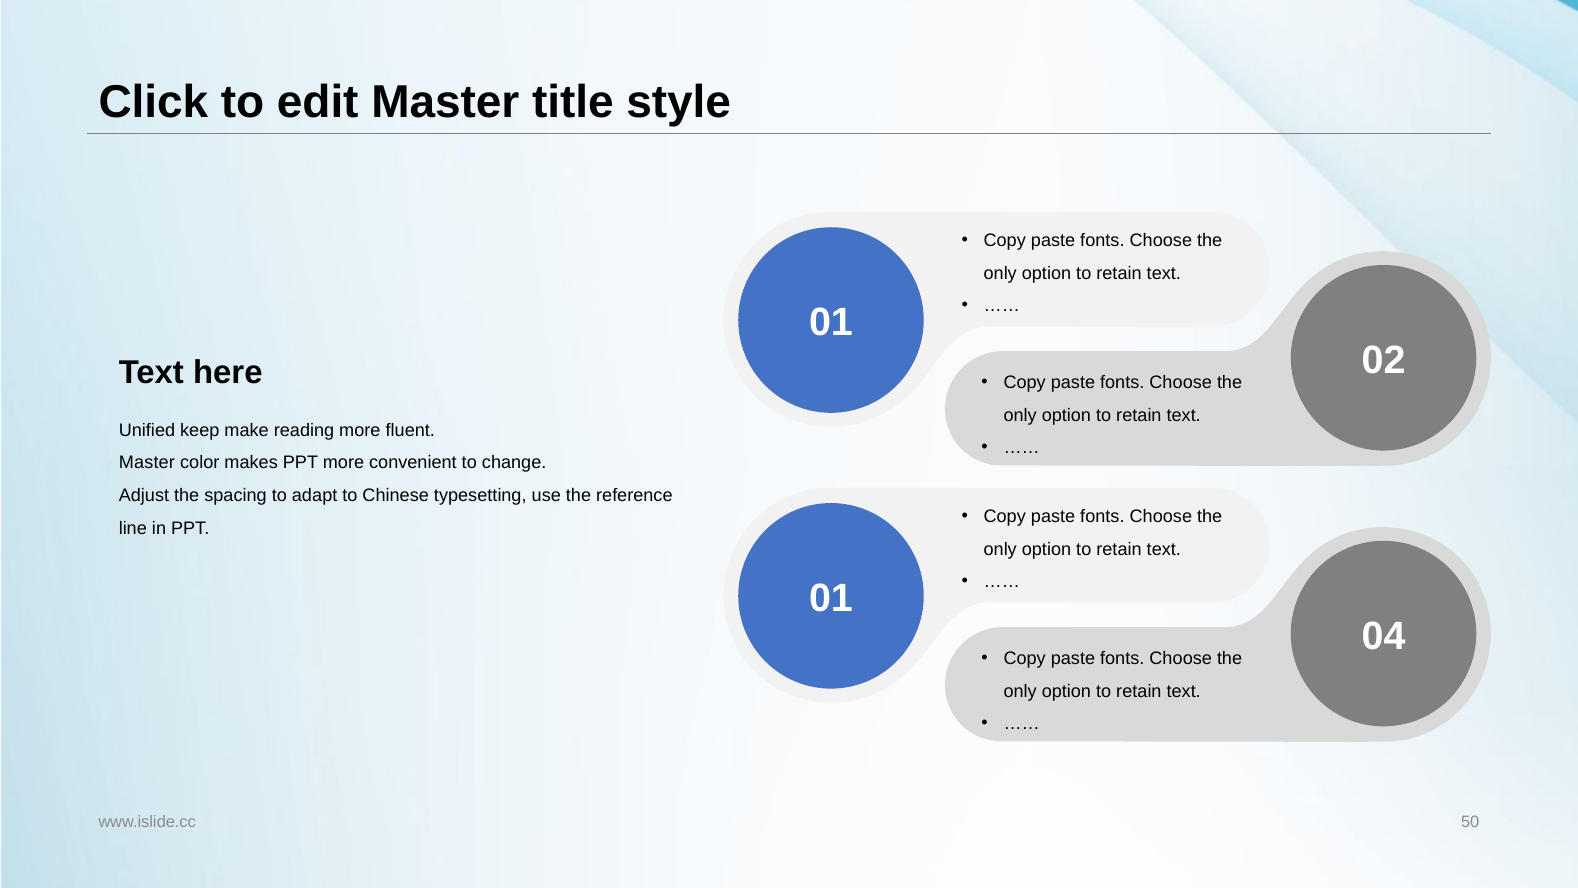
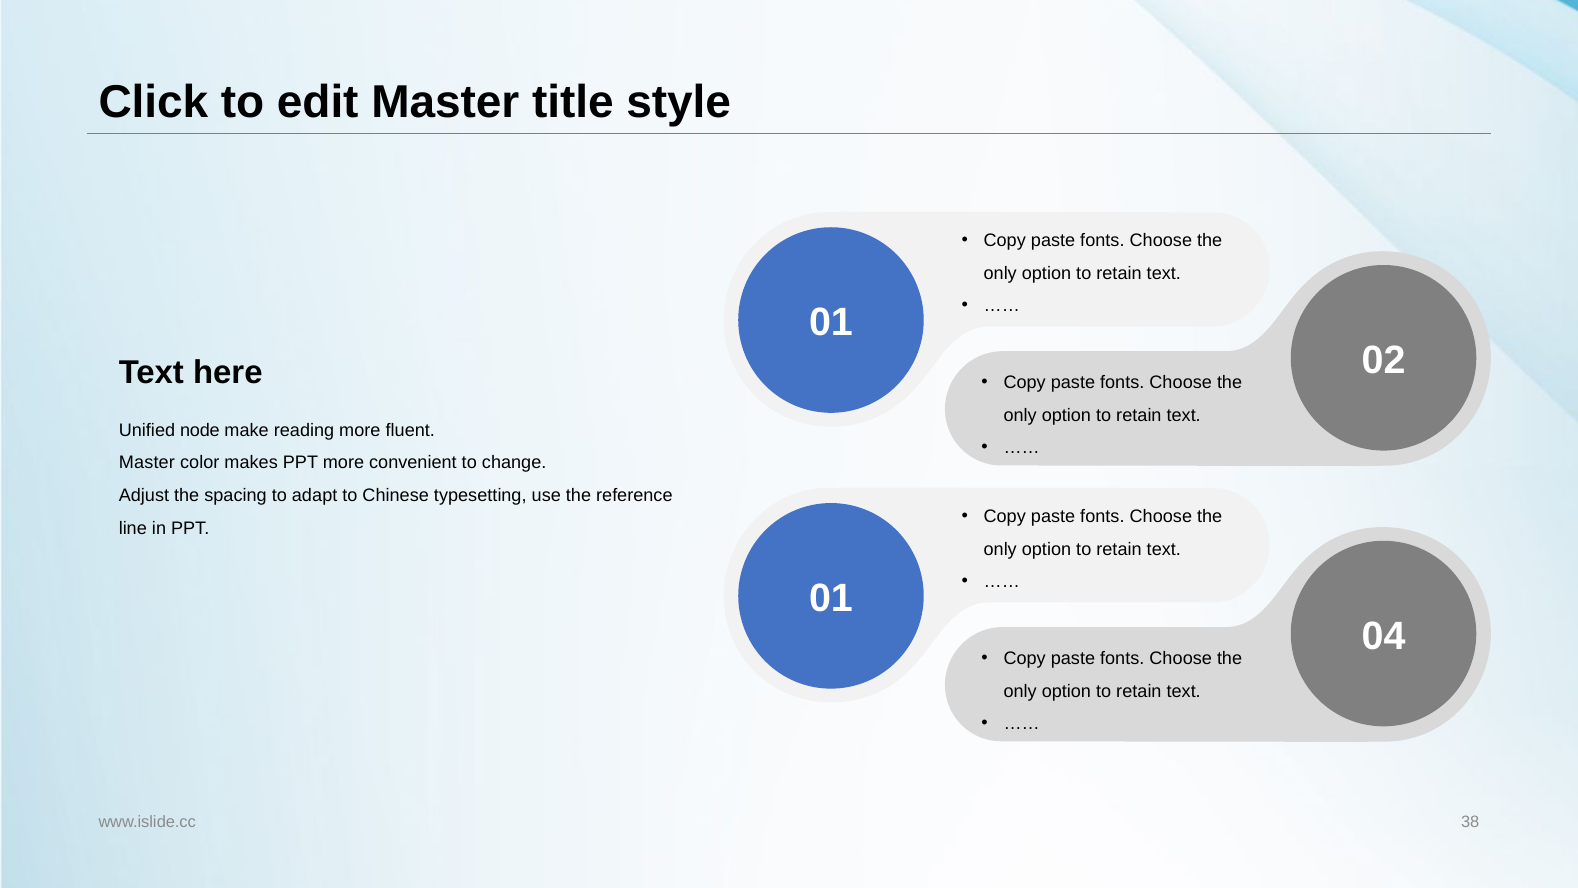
keep: keep -> node (200, 430)
50: 50 -> 38 (1470, 822)
